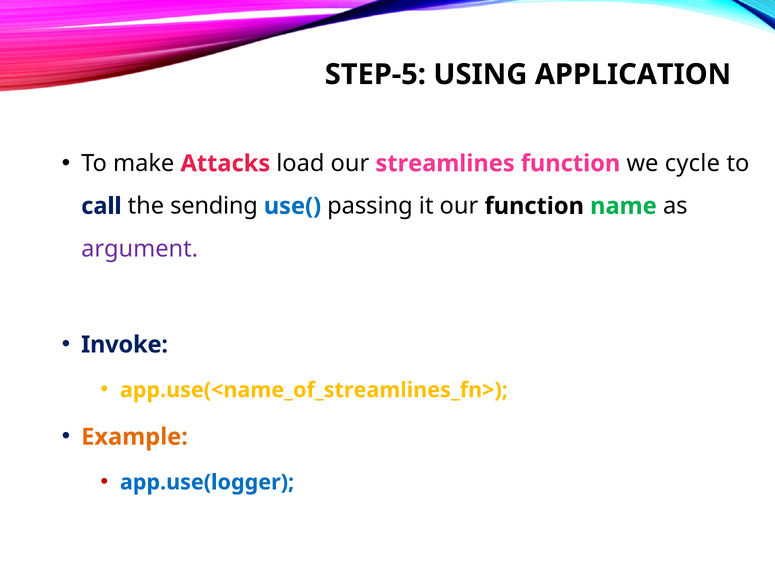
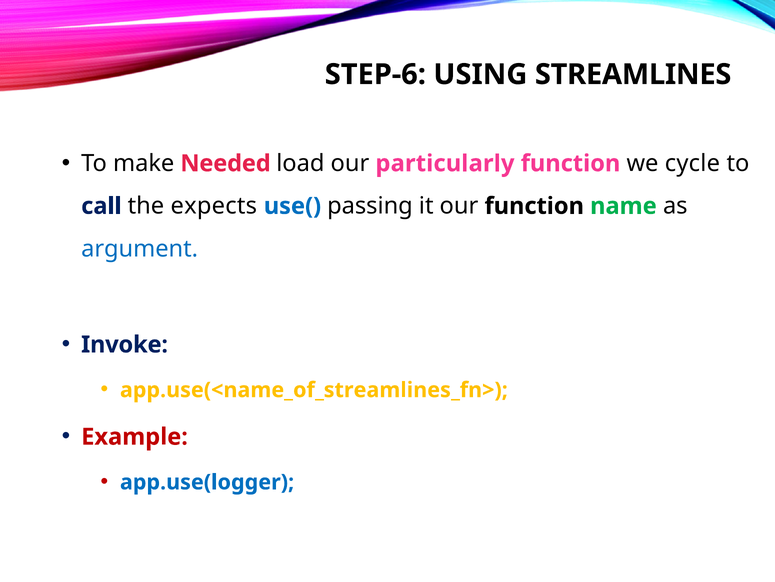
STEP-5: STEP-5 -> STEP-6 (375, 74)
APPLICATION: APPLICATION -> STREAMLINES (633, 74)
Attacks: Attacks -> Needed (225, 163)
streamlines: streamlines -> particularly (445, 163)
sending: sending -> expects (214, 206)
argument colour: purple -> blue (140, 248)
Example colour: orange -> red (135, 436)
